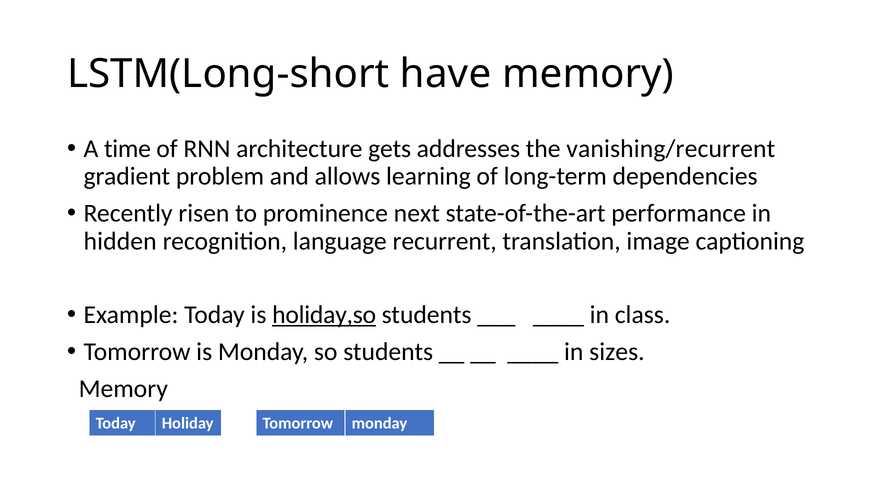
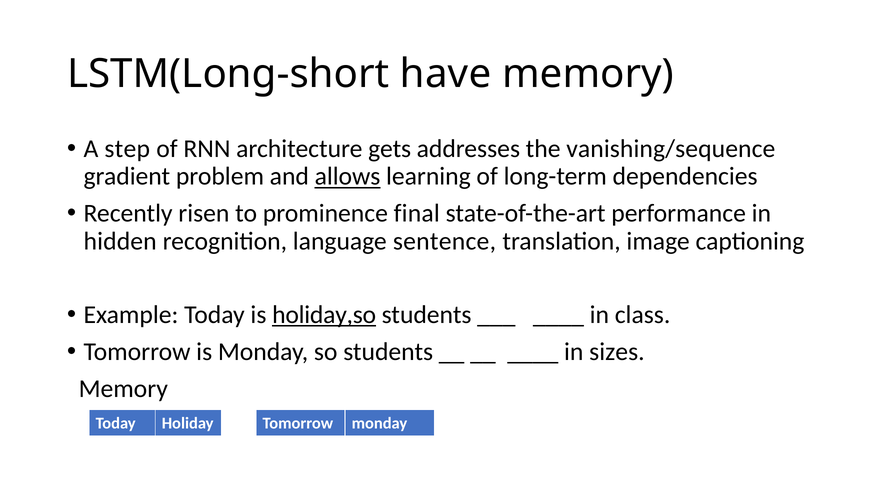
time: time -> step (127, 149)
vanishing/recurrent: vanishing/recurrent -> vanishing/sequence (671, 149)
allows underline: none -> present (348, 177)
next: next -> final (417, 213)
recurrent: recurrent -> sentence (444, 241)
